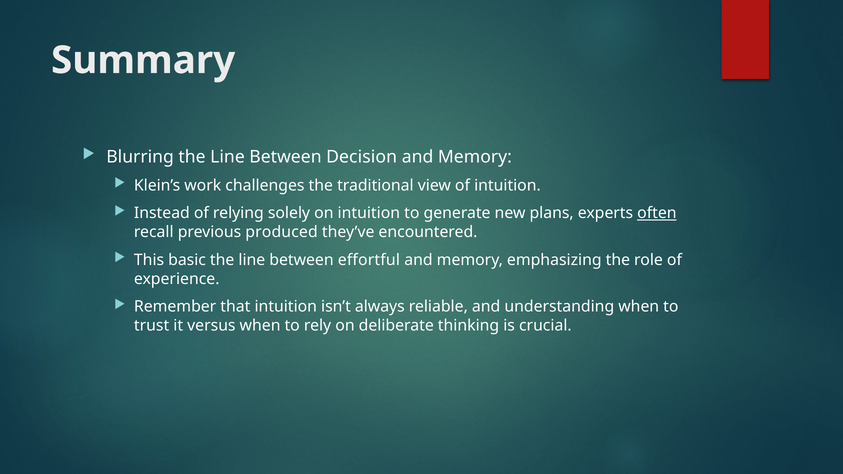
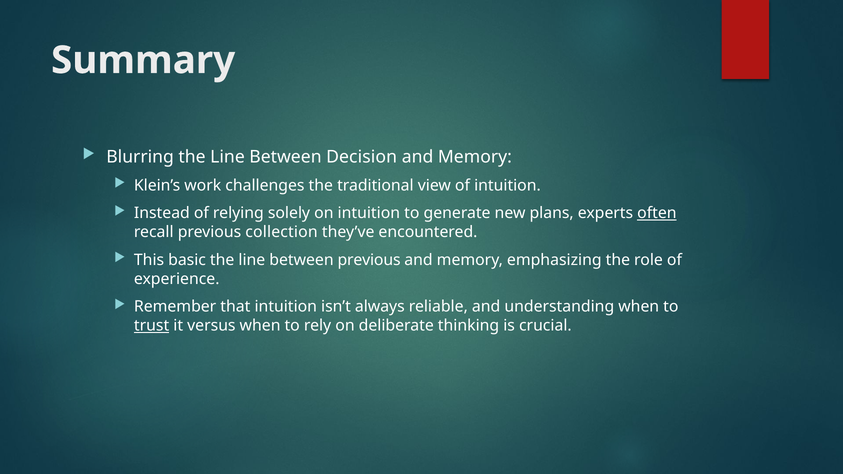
produced: produced -> collection (282, 232)
between effortful: effortful -> previous (369, 260)
trust underline: none -> present (152, 326)
